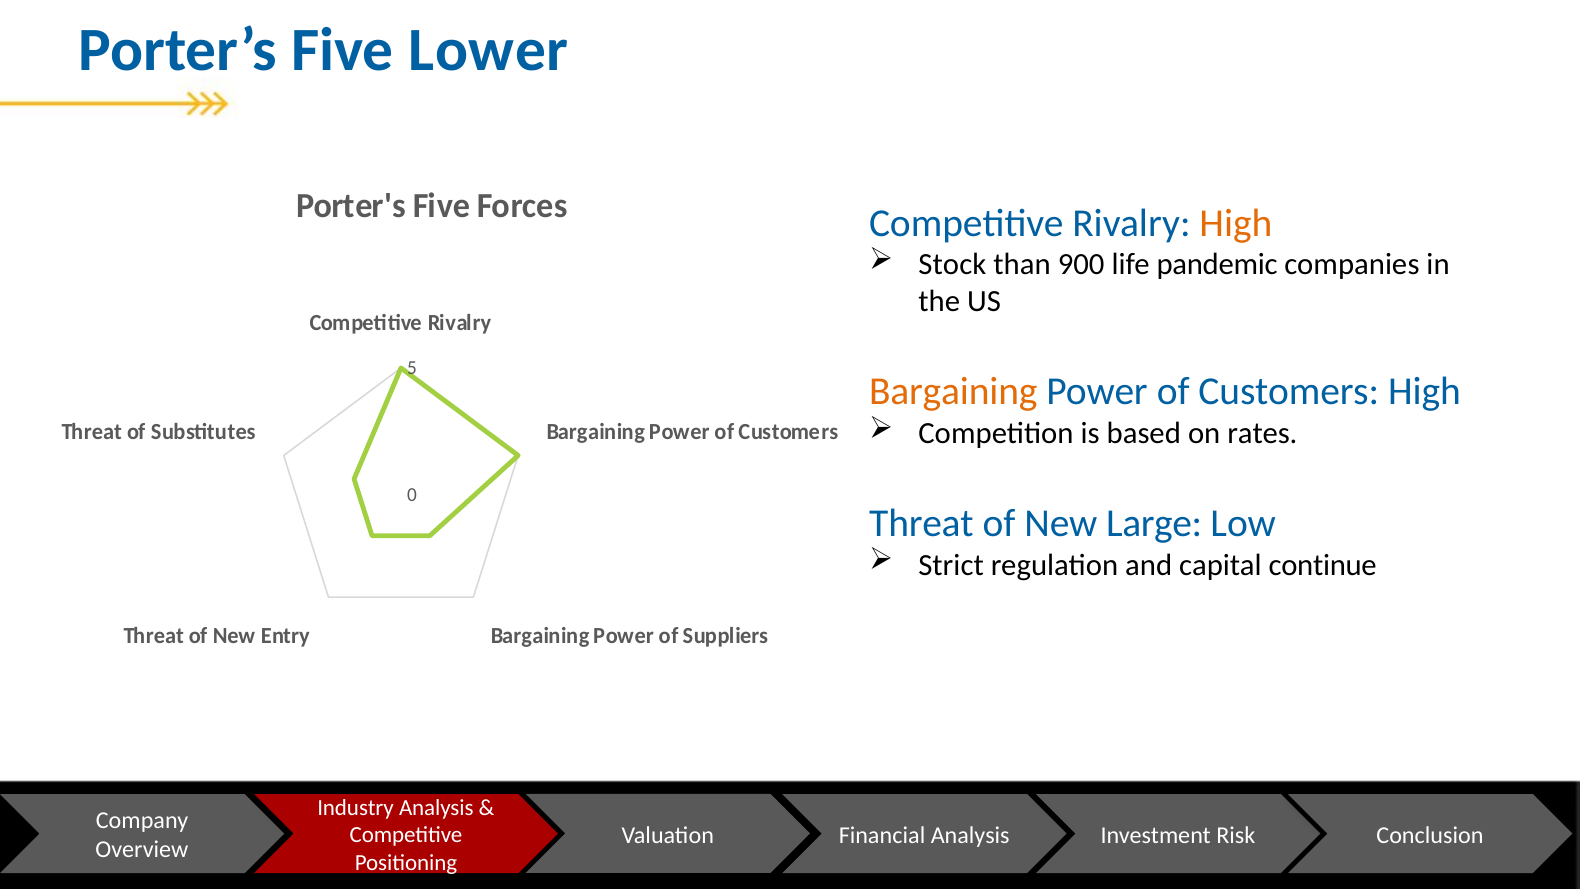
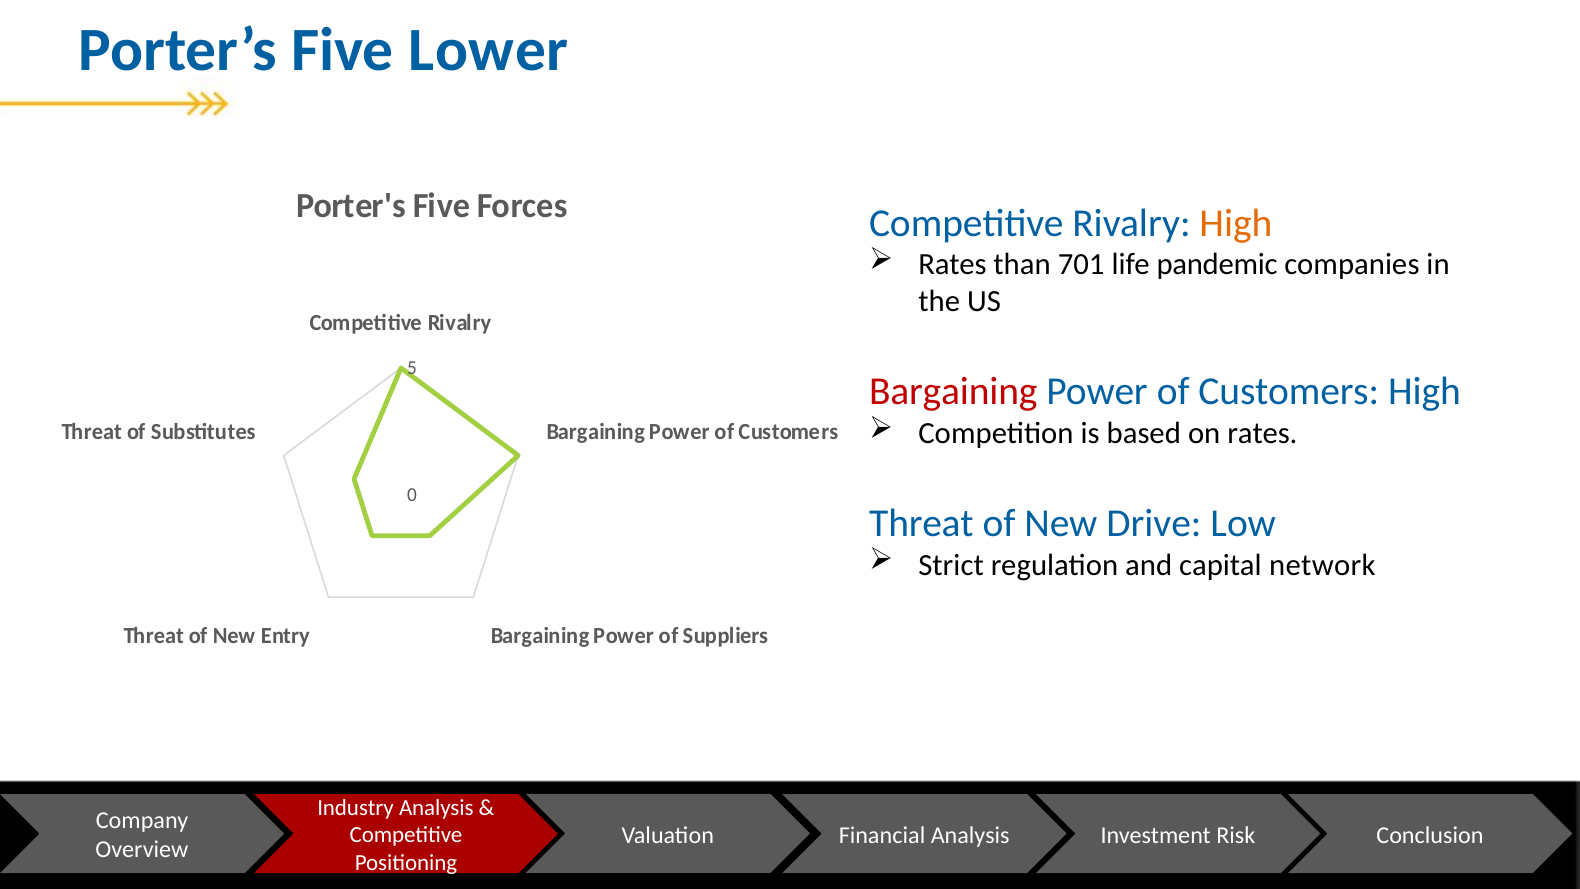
Stock: Stock -> Rates (953, 264)
900: 900 -> 701 (1081, 264)
Bargaining colour: orange -> red (953, 392)
Large: Large -> Drive (1154, 523)
continue: continue -> network (1322, 565)
